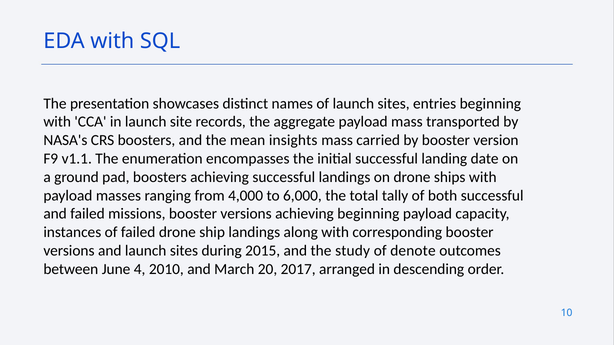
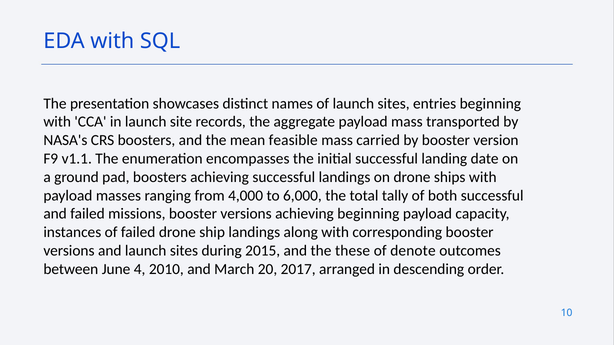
insights: insights -> feasible (293, 140)
study: study -> these (353, 251)
